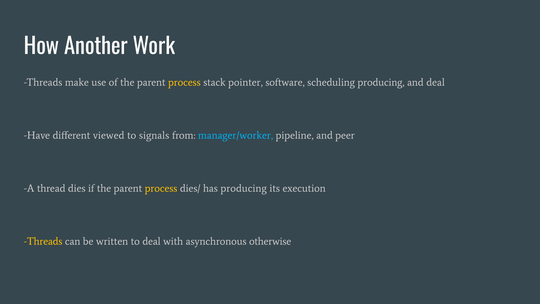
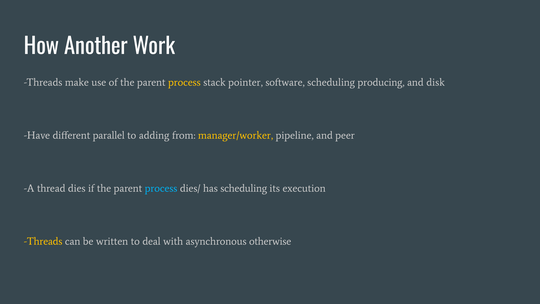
and deal: deal -> disk (436, 82)
viewed: viewed -> parallel (109, 135)
signals: signals -> adding (154, 135)
manager/worker colour: light blue -> yellow (236, 135)
process colour: yellow -> light blue (161, 188)
has producing: producing -> scheduling (244, 188)
